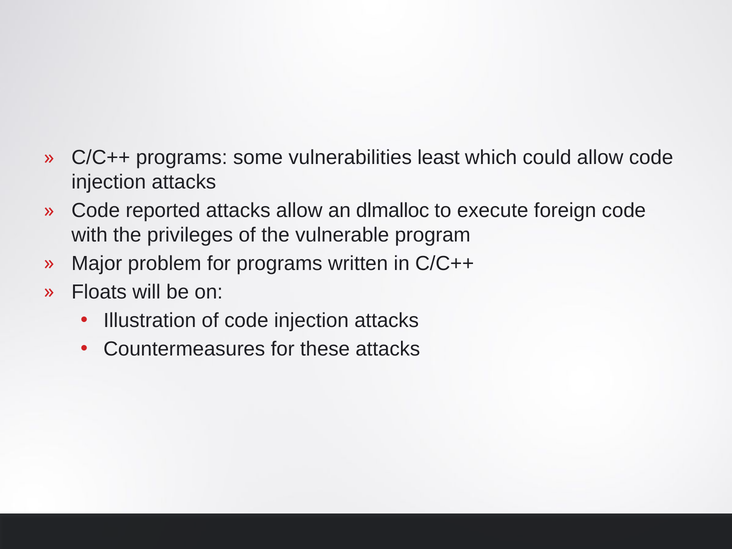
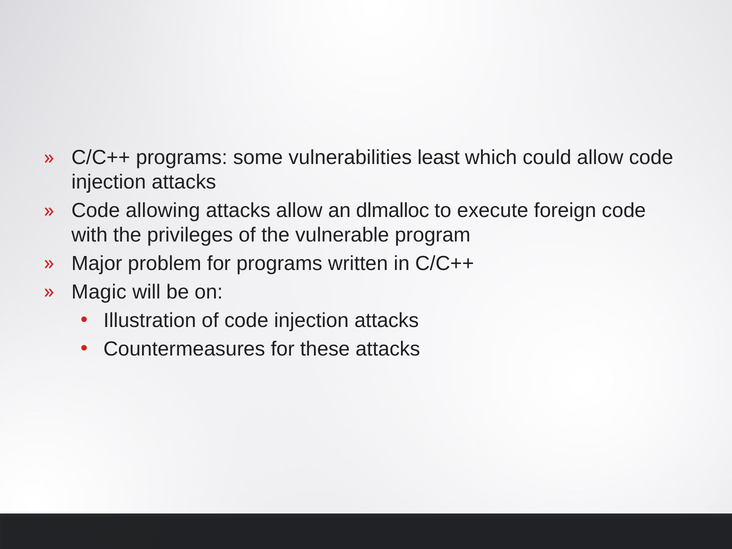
reported: reported -> allowing (163, 211)
Floats: Floats -> Magic (99, 292)
